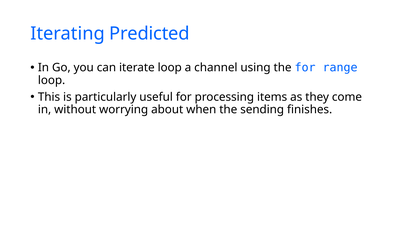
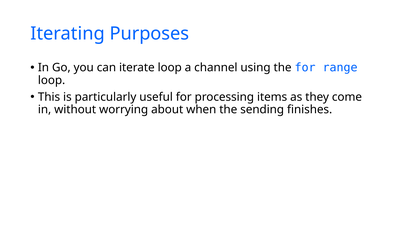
Predicted: Predicted -> Purposes (149, 34)
